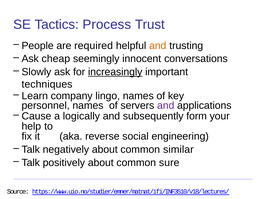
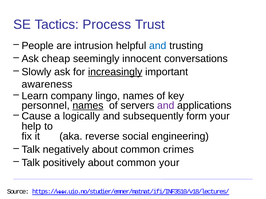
required: required -> intrusion (94, 46)
and colour: orange -> blue (158, 46)
techniques: techniques -> awareness (47, 85)
names underline: none -> present (88, 106)
similar: similar -> crimes (178, 150)
common sure: sure -> your (169, 163)
